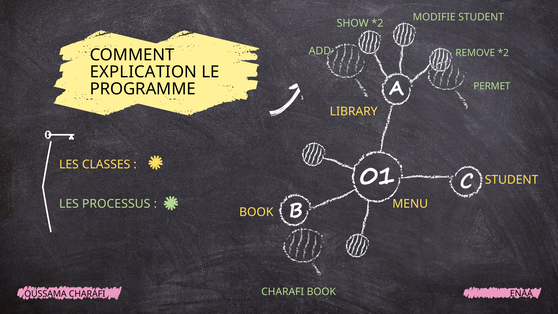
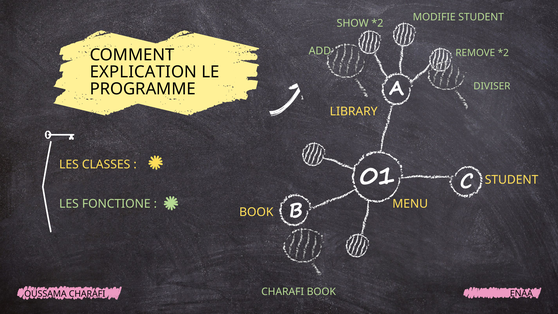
PERMET: PERMET -> DIVISER (492, 86)
PROCESSUS: PROCESSUS -> FONCTIONE (116, 204)
